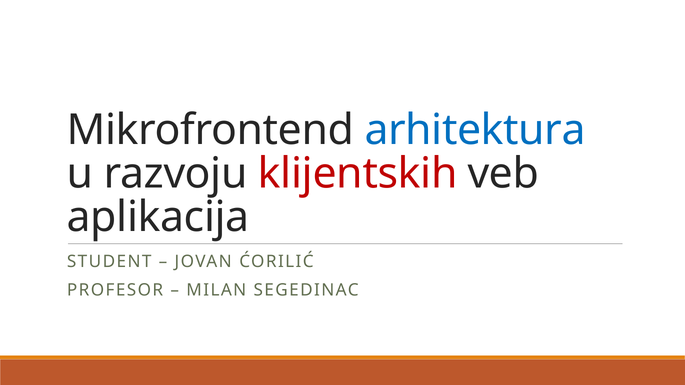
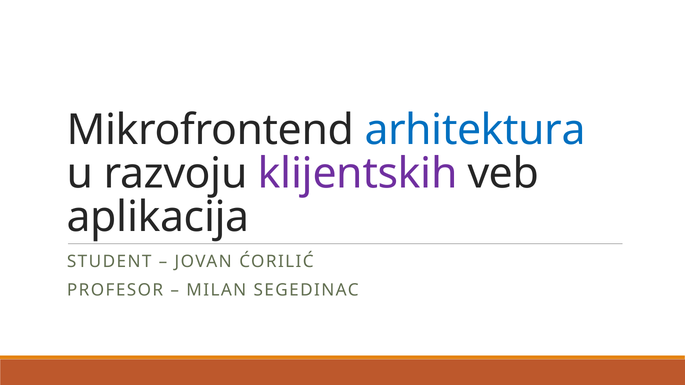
klijentskih colour: red -> purple (358, 174)
